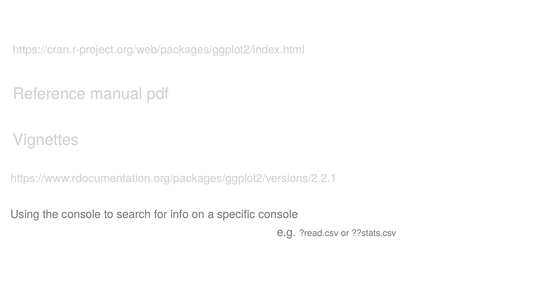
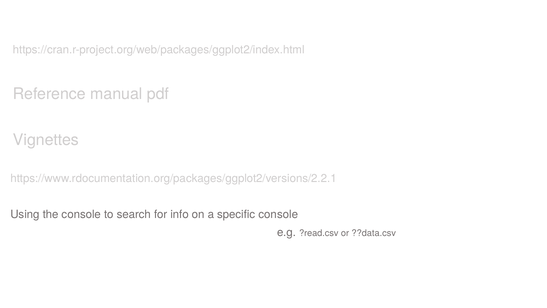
??stats.csv: ??stats.csv -> ??data.csv (374, 233)
